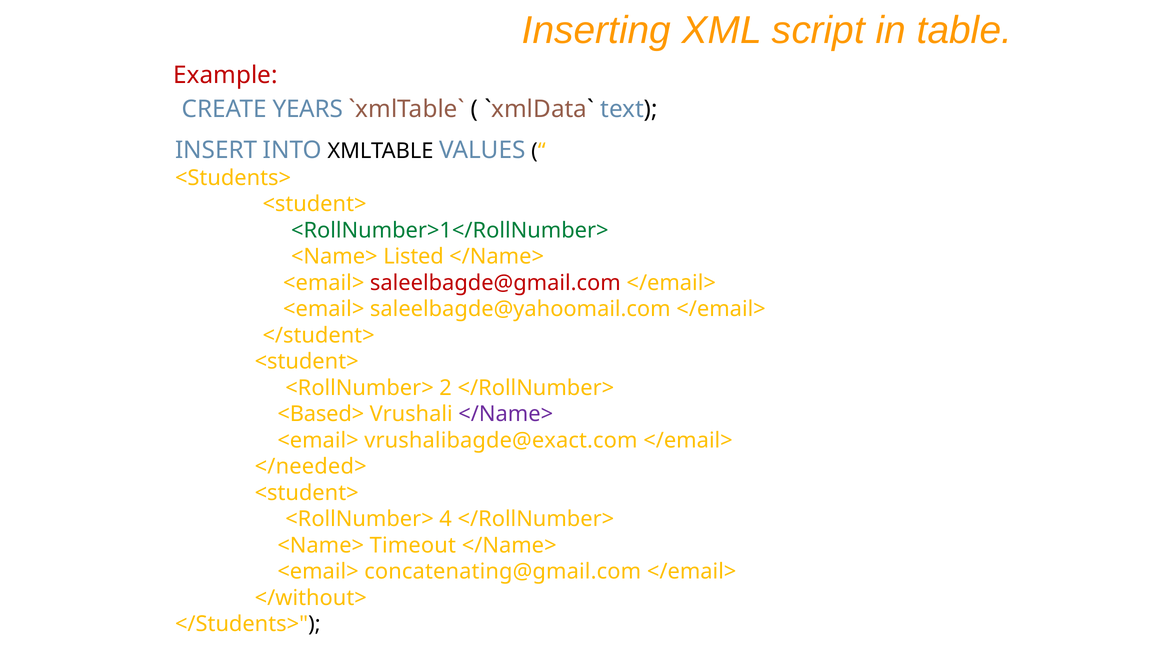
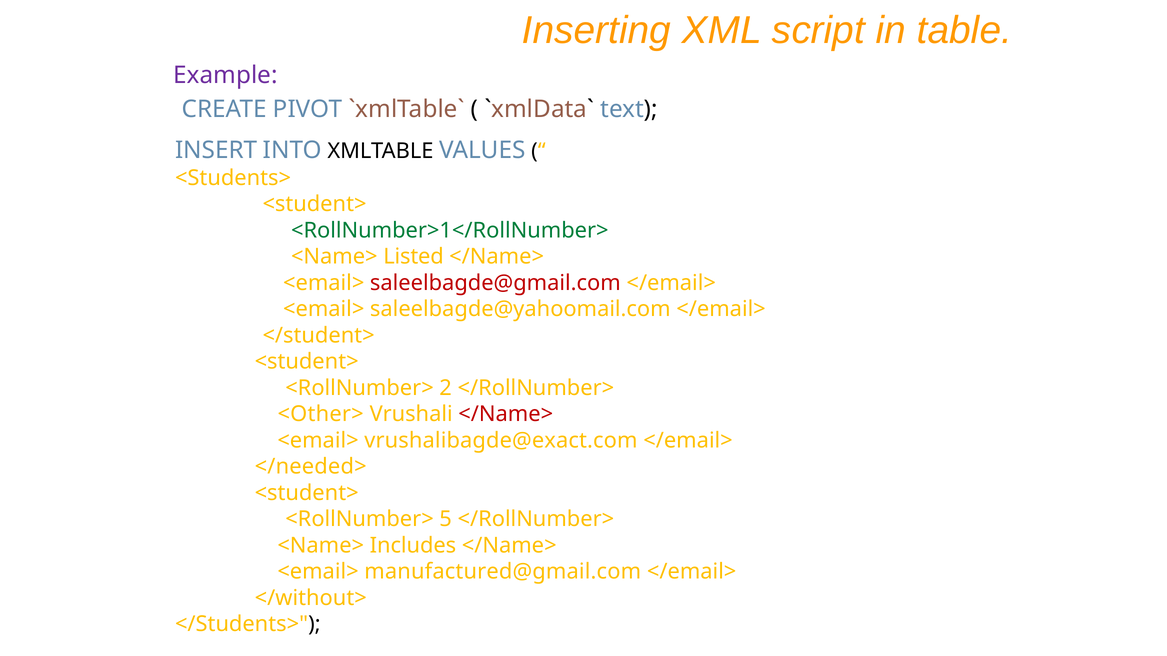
Example colour: red -> purple (225, 75)
YEARS: YEARS -> PIVOT (308, 110)
<Based>: <Based> -> <Other> (321, 414)
</Name> colour: purple -> red (506, 414)
4: 4 -> 5 (446, 519)
Timeout: Timeout -> Includes (413, 546)
concatenating@gmail.com: concatenating@gmail.com -> manufactured@gmail.com (503, 572)
